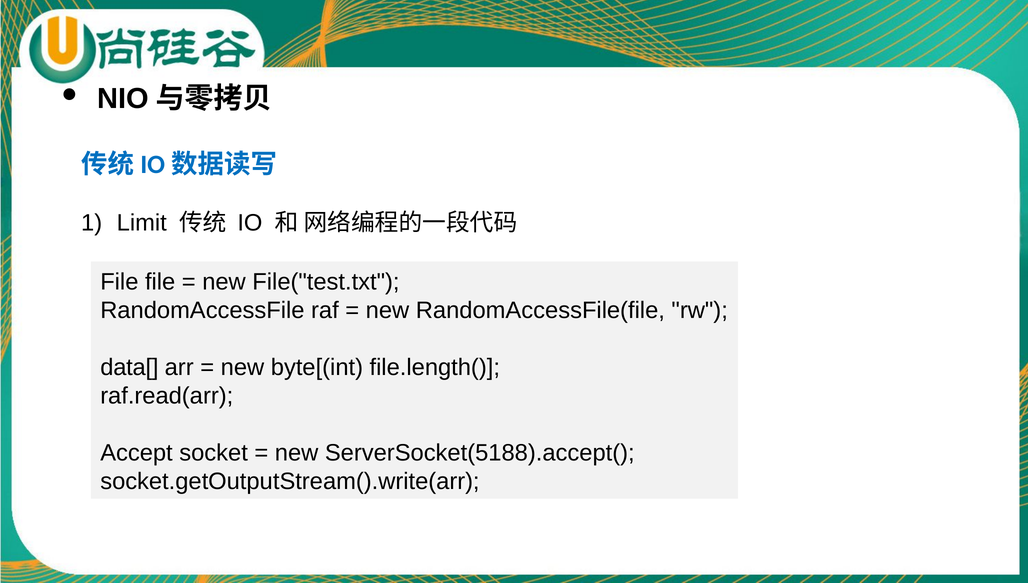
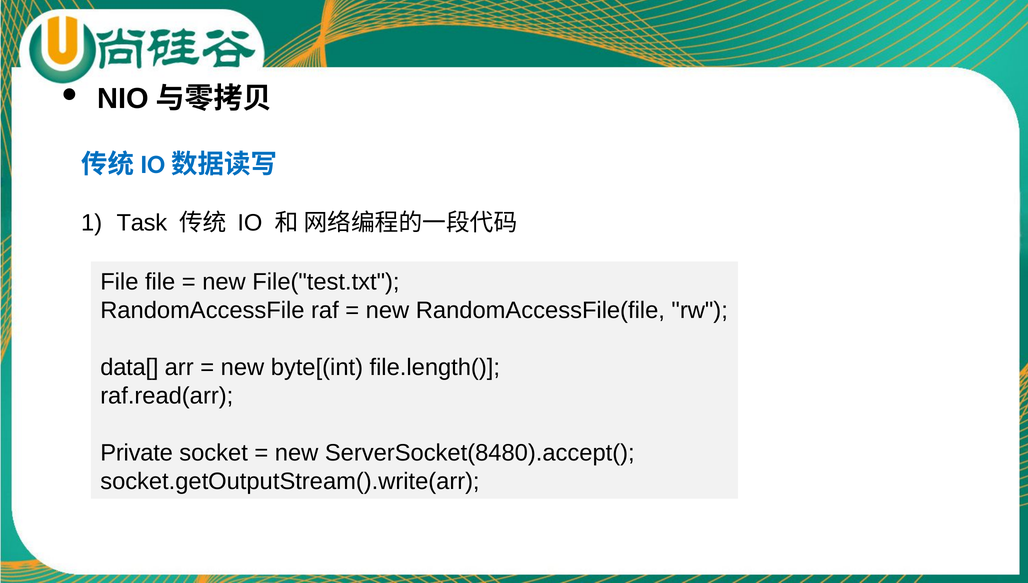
Limit: Limit -> Task (142, 223)
Accept: Accept -> Private (137, 453)
ServerSocket(5188).accept(: ServerSocket(5188).accept( -> ServerSocket(8480).accept( (480, 453)
